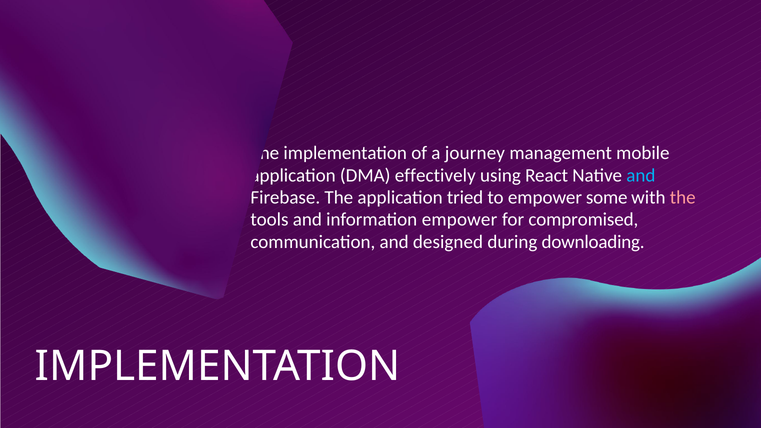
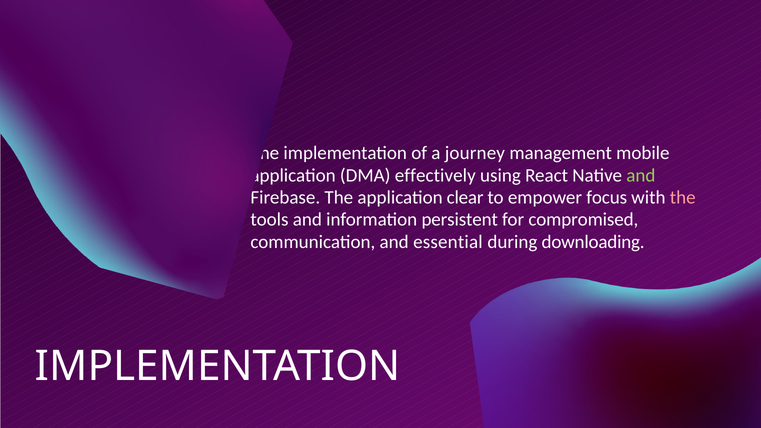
and colour: light blue -> light green (641, 175)
tried: tried -> clear (465, 198)
some: some -> focus (607, 198)
information empower: empower -> persistent (460, 220)
designed: designed -> essential (448, 242)
